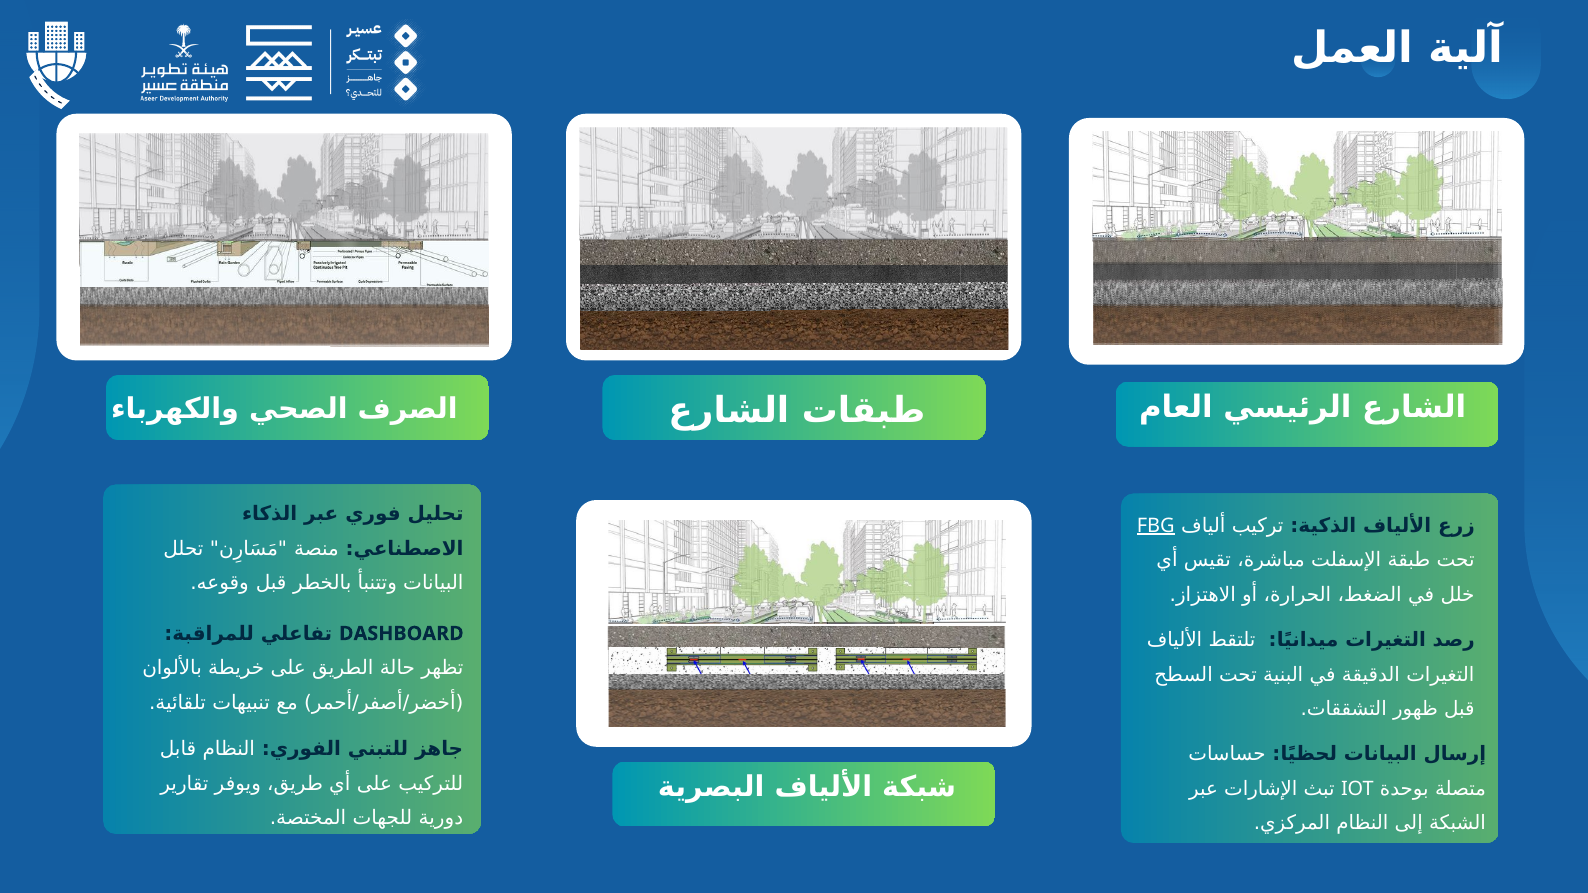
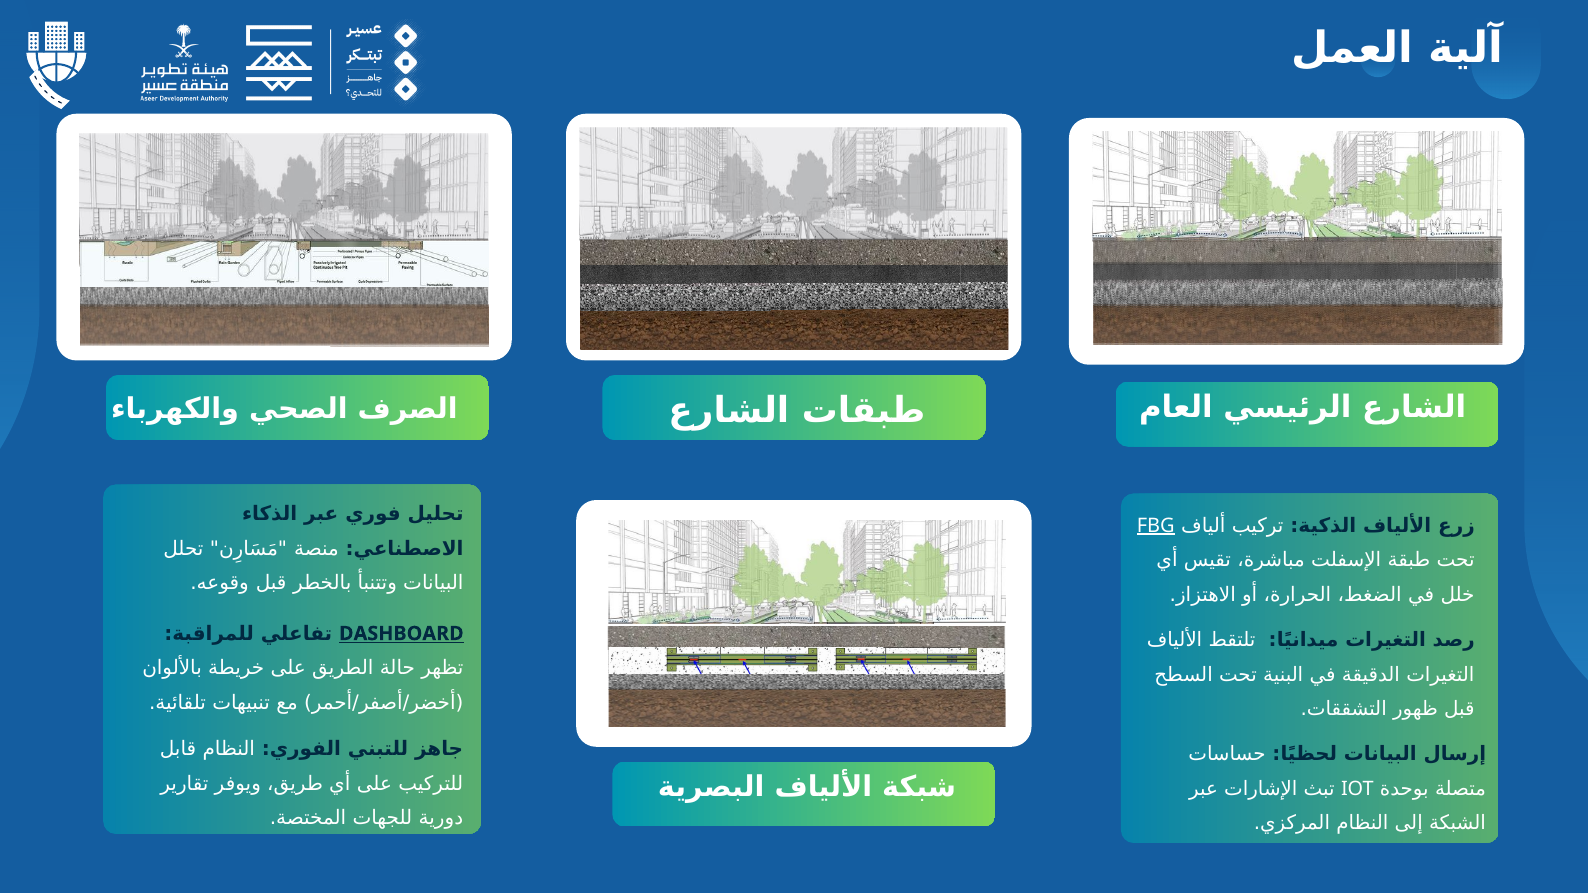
DASHBOARD underline: none -> present (401, 634)
